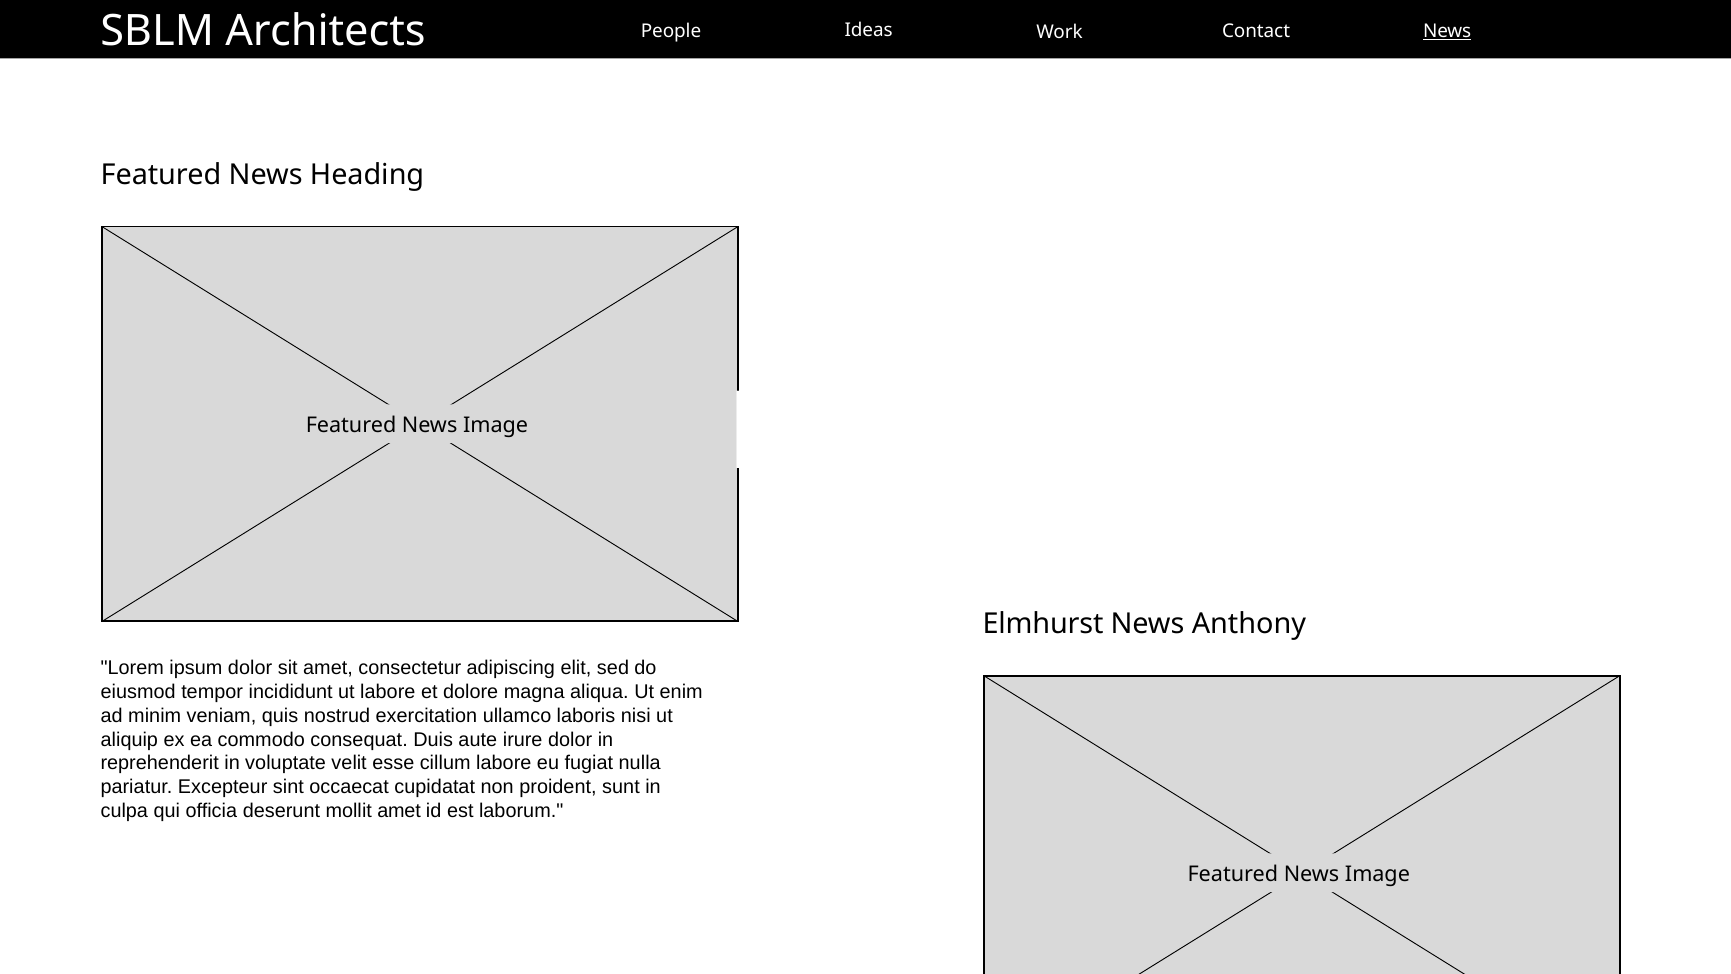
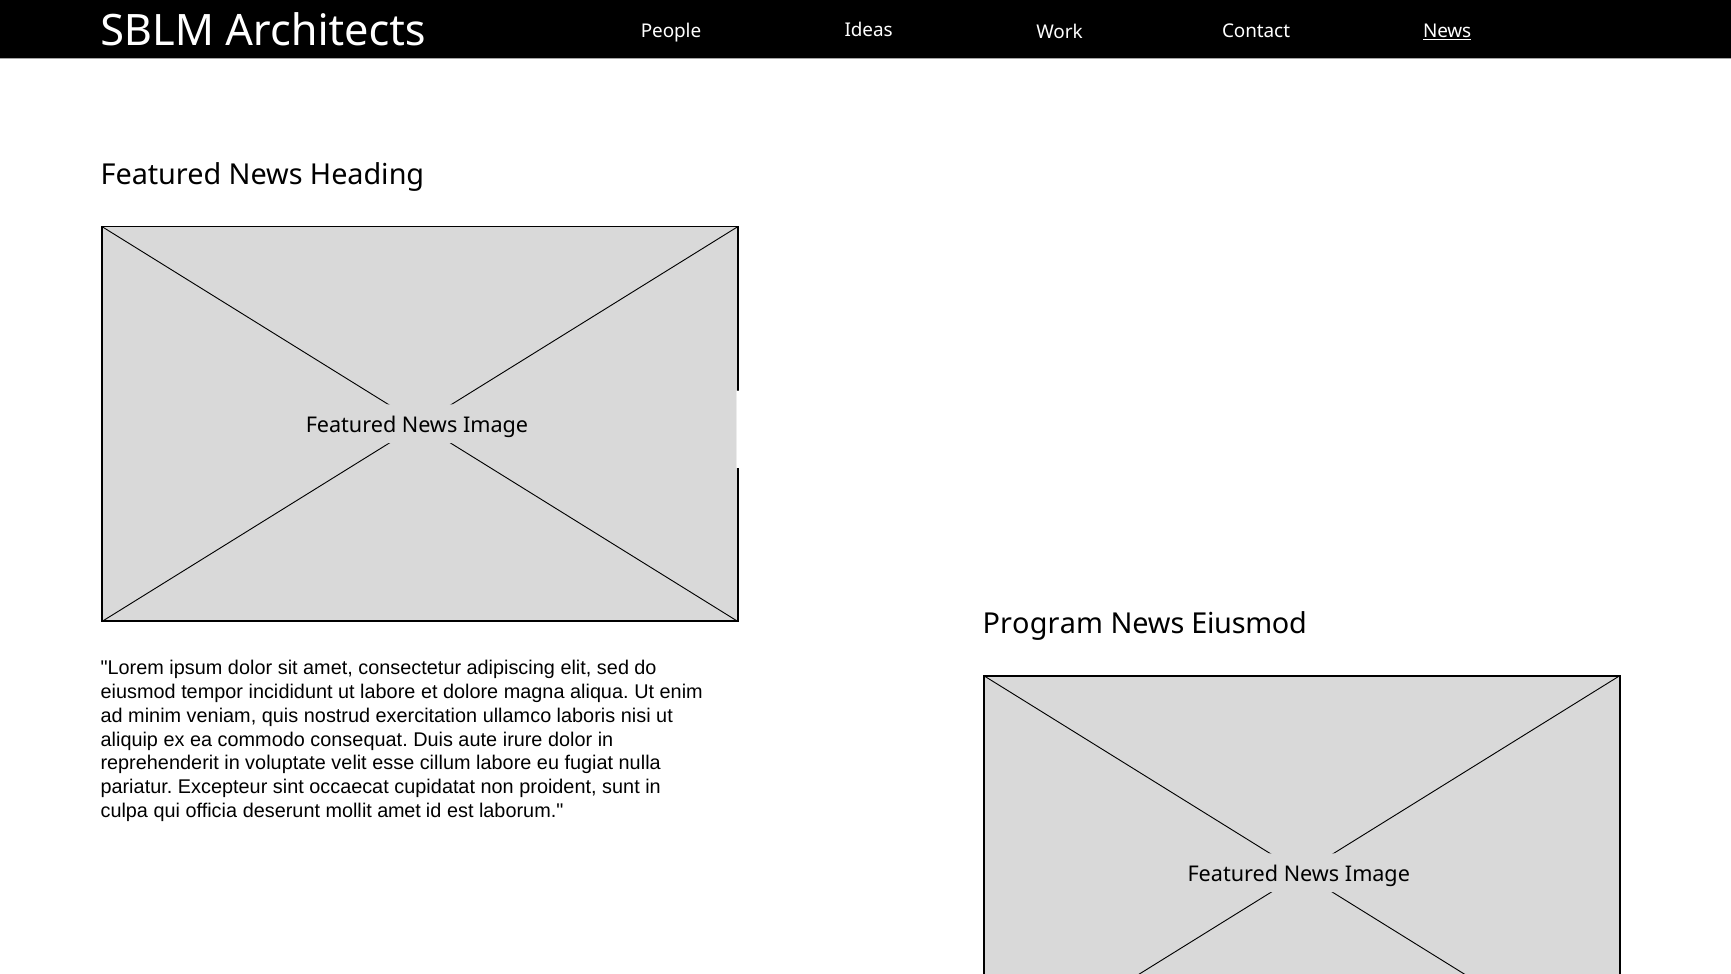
Elmhurst: Elmhurst -> Program (1043, 624)
News Anthony: Anthony -> Eiusmod (1249, 624)
